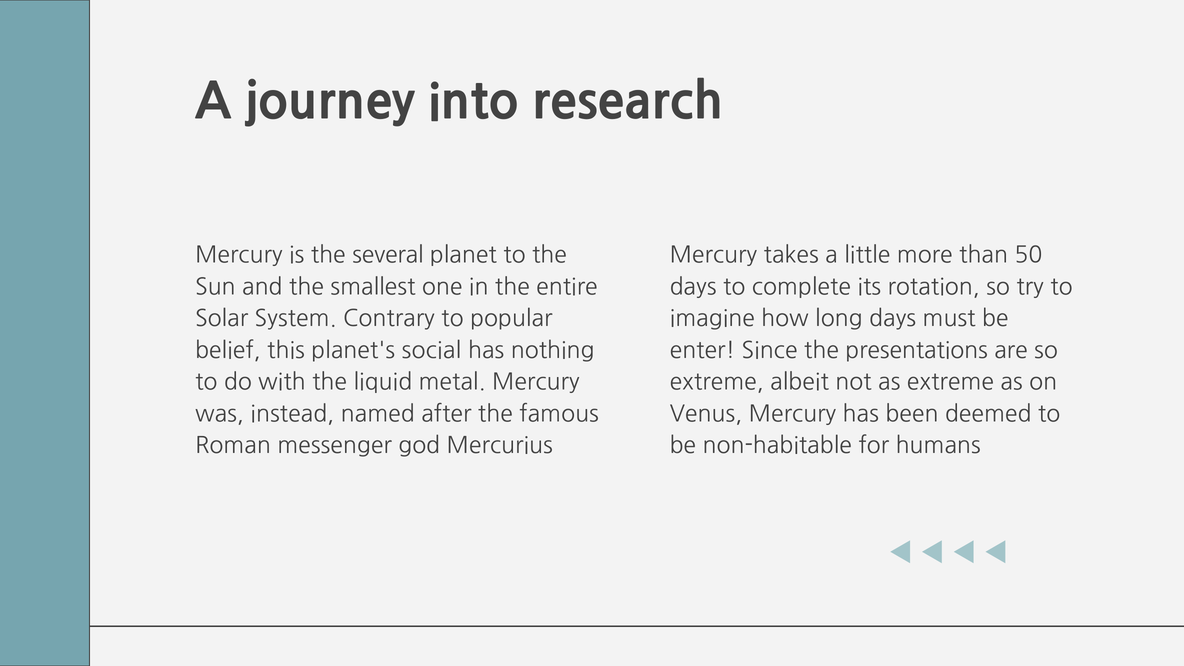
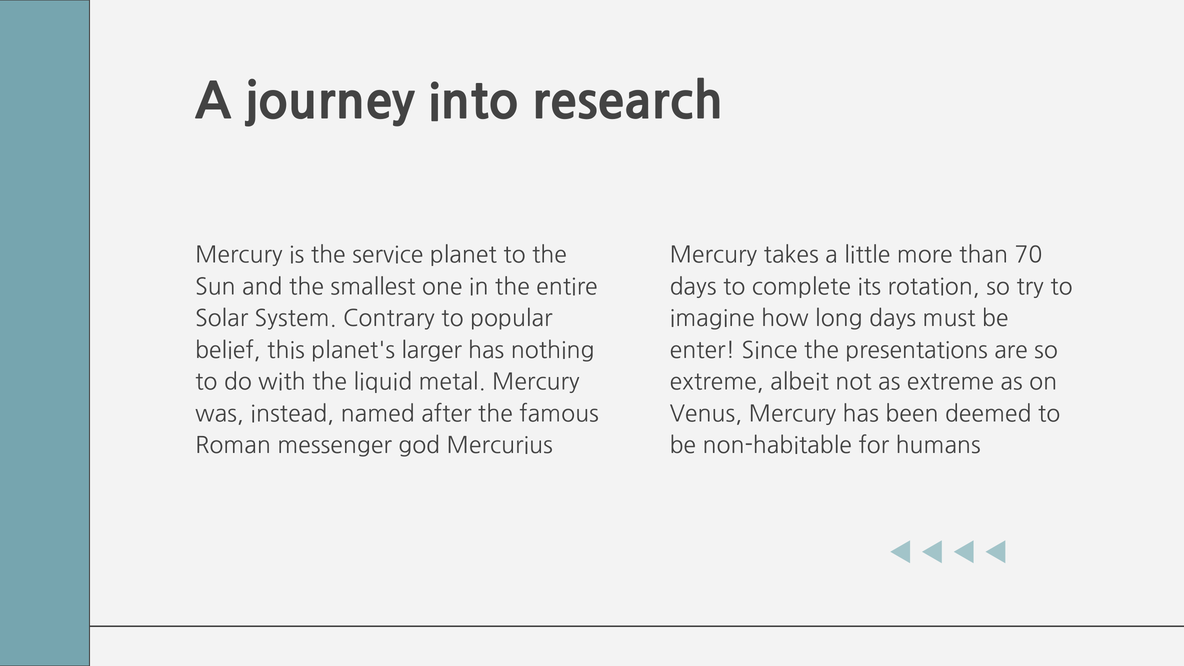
several: several -> service (388, 255)
50: 50 -> 70 (1028, 255)
social: social -> larger (432, 351)
